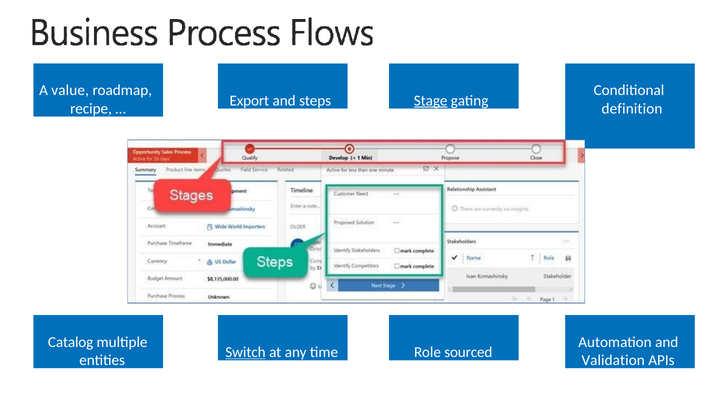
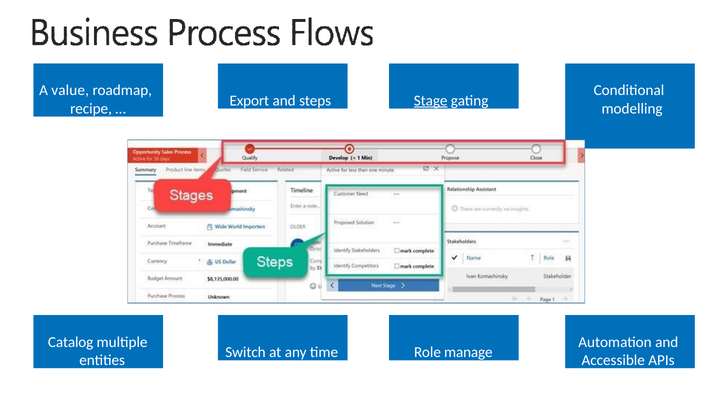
definition: definition -> modelling (632, 109)
Switch underline: present -> none (245, 352)
sourced: sourced -> manage (468, 352)
Validation: Validation -> Accessible (613, 360)
